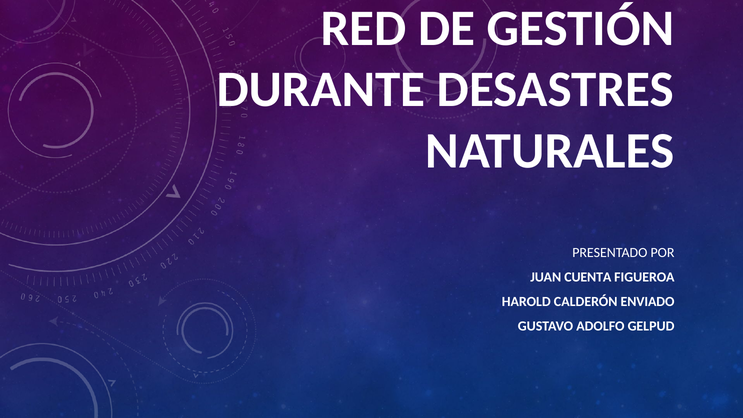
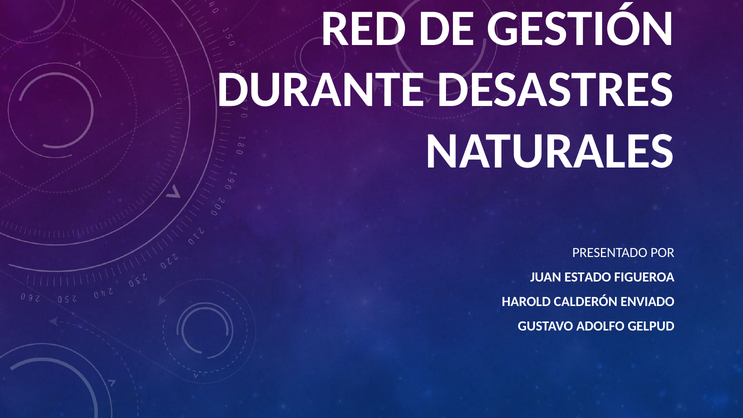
CUENTA: CUENTA -> ESTADO (588, 277)
